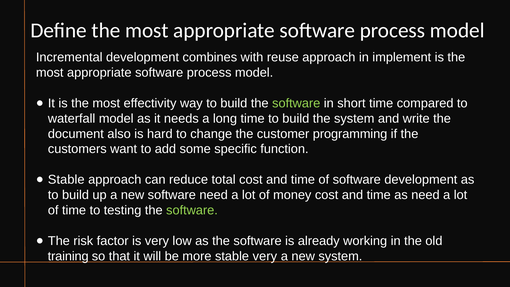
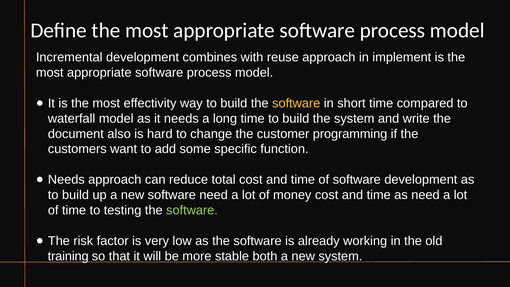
software colour: light green -> yellow (296, 103)
Stable: Stable -> Needs (66, 180)
stable very: very -> both (265, 256)
